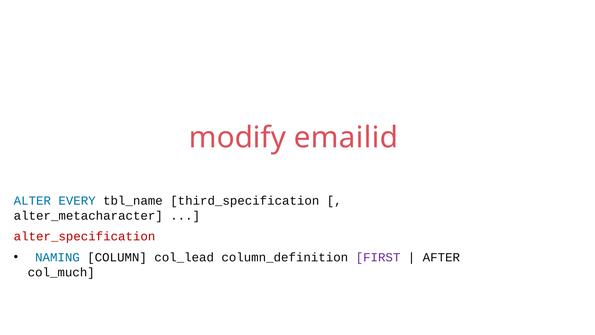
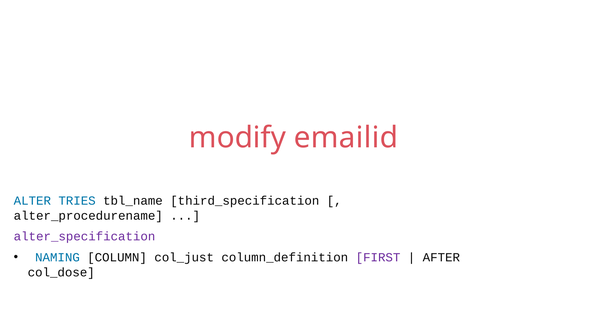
EVERY: EVERY -> TRIES (77, 201)
alter_metacharacter: alter_metacharacter -> alter_procedurename (88, 216)
alter_specification colour: red -> purple (85, 236)
col_lead: col_lead -> col_just (184, 257)
col_much: col_much -> col_dose (61, 272)
